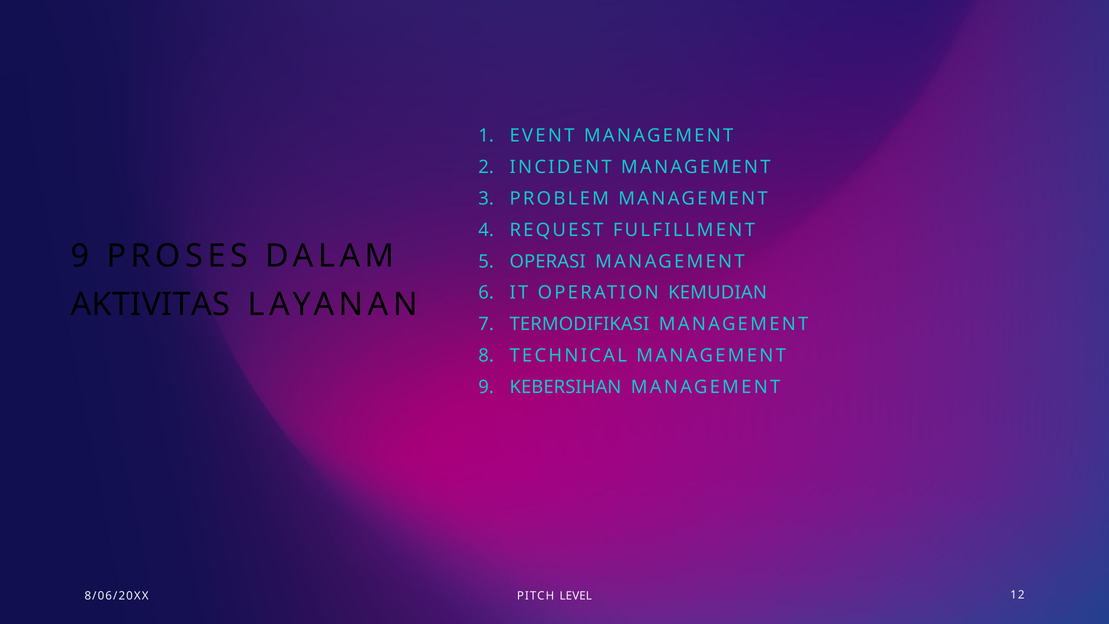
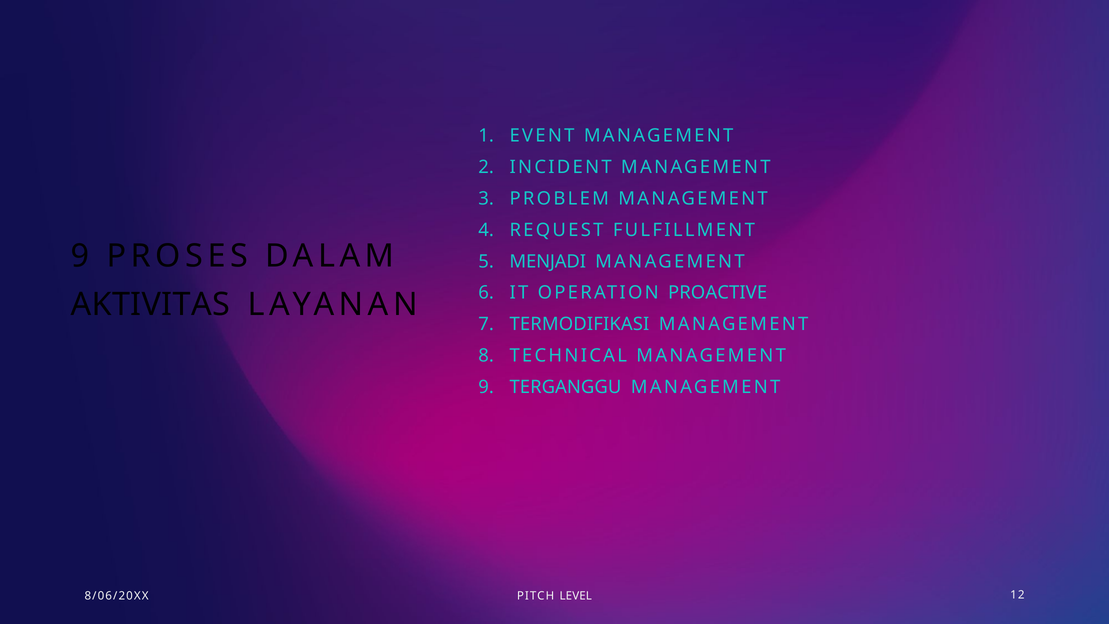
OPERASI: OPERASI -> MENJADI (548, 261)
KEMUDIAN: KEMUDIAN -> PROACTIVE (718, 293)
KEBERSIHAN: KEBERSIHAN -> TERGANGGU (565, 387)
